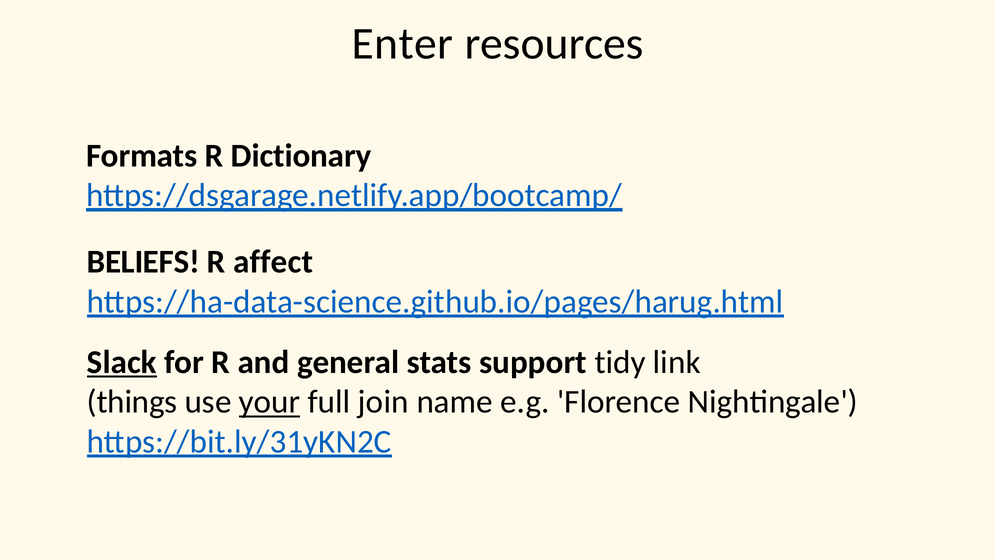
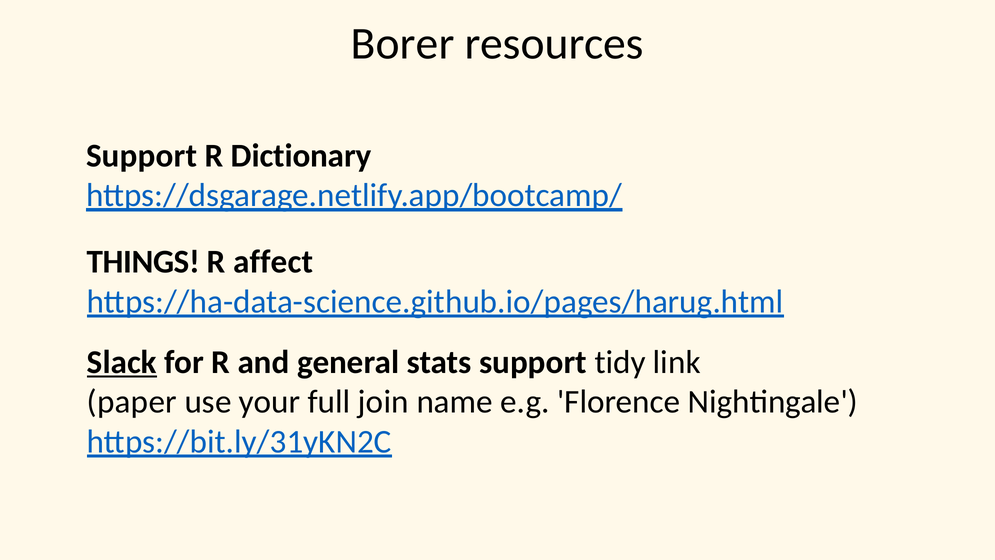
Enter: Enter -> Borer (403, 44)
Formats: Formats -> Support (142, 156)
BELIEFS: BELIEFS -> THINGS (143, 262)
things: things -> paper (132, 402)
your underline: present -> none (270, 402)
